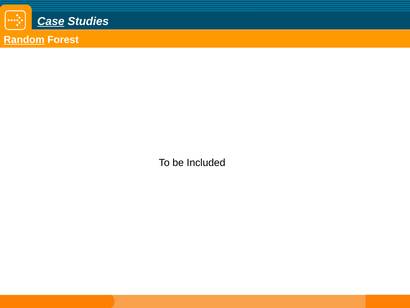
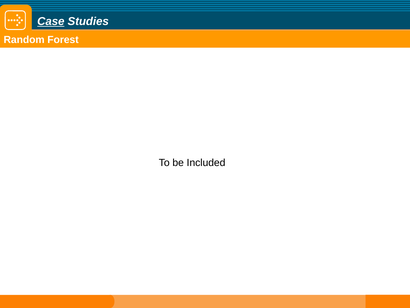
Random underline: present -> none (24, 40)
